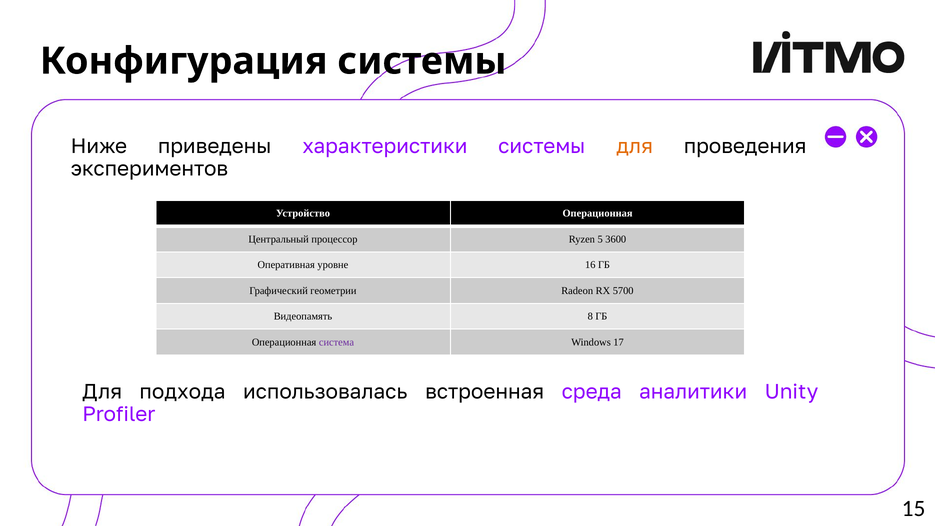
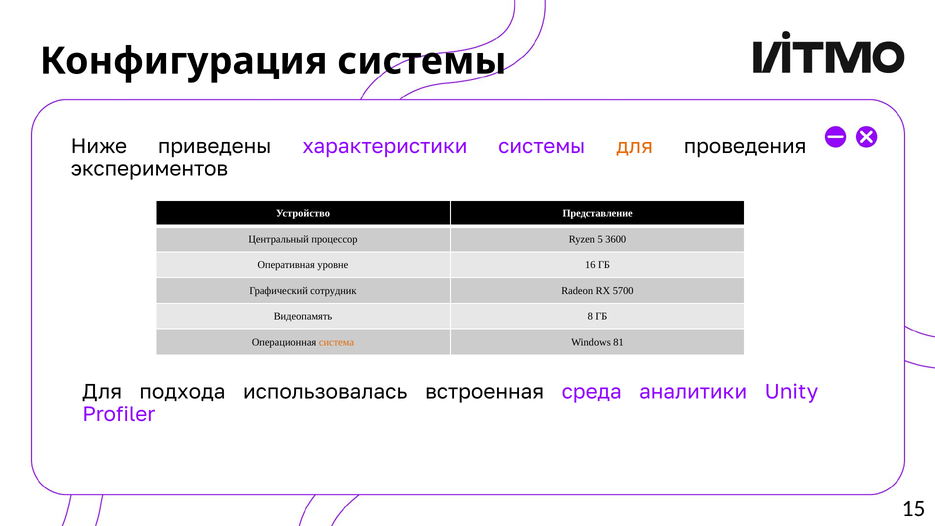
Устройство Операционная: Операционная -> Представление (598, 213)
геометрии: геометрии -> сотрудник (333, 291)
система colour: purple -> orange (336, 342)
17: 17 -> 81 (619, 342)
